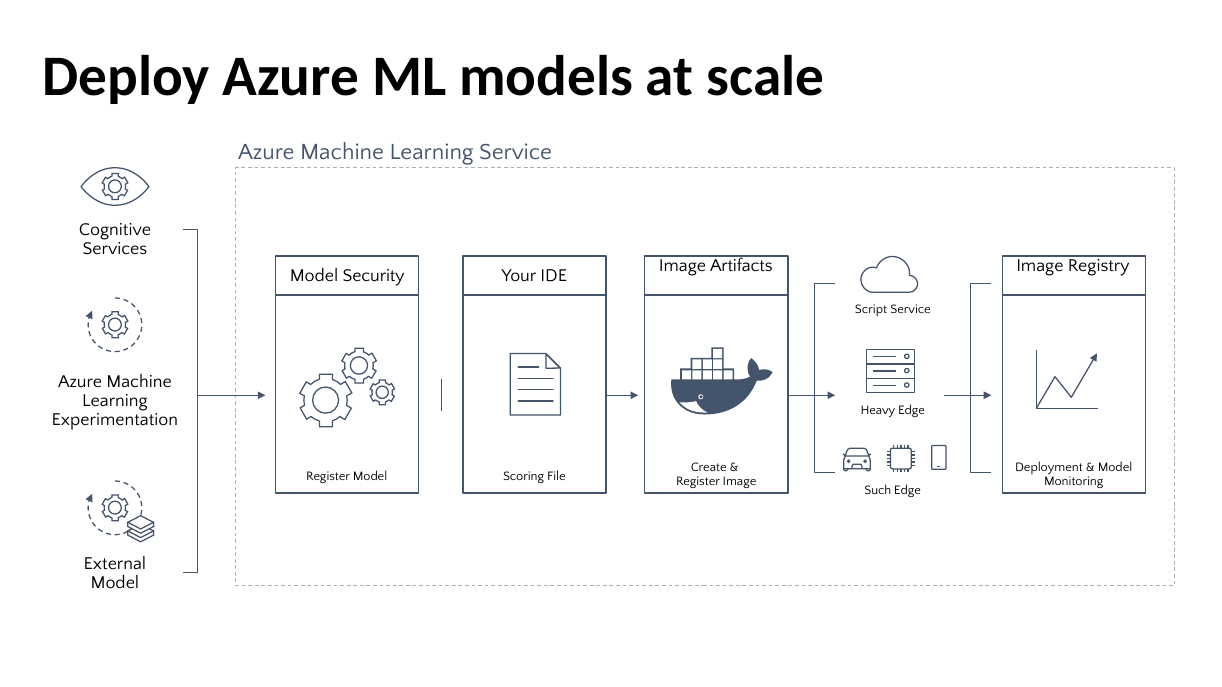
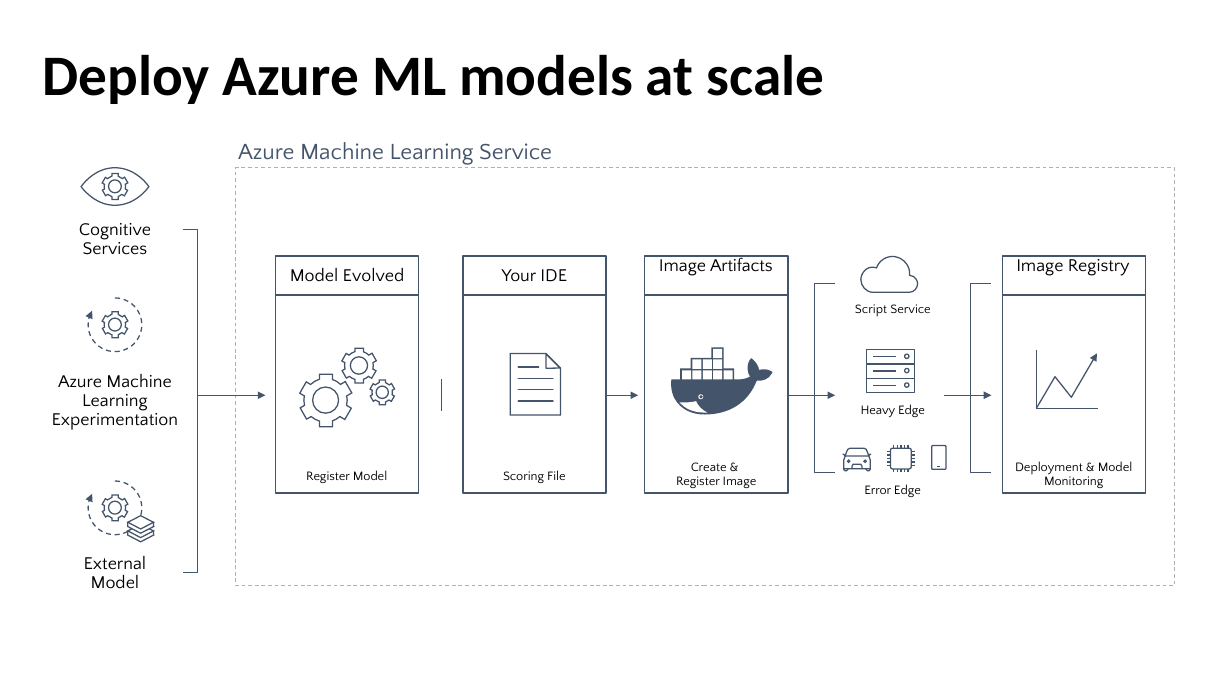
Security: Security -> Evolved (374, 275)
Such: Such -> Error (878, 491)
